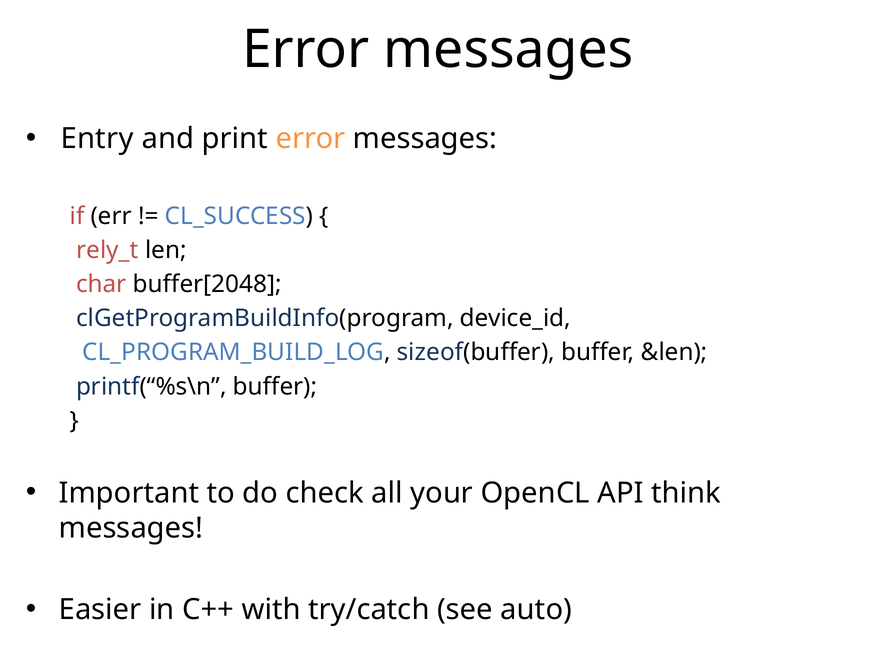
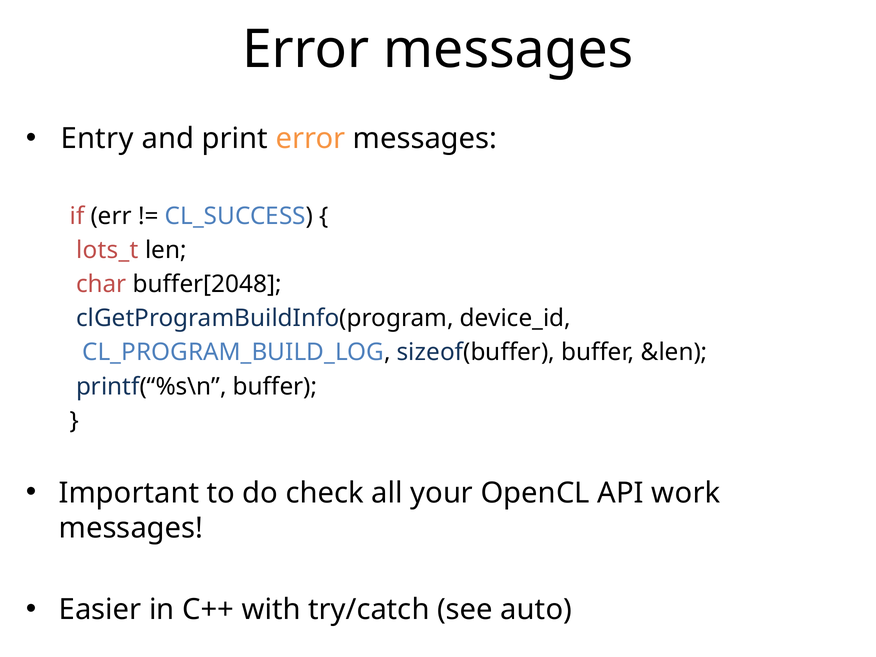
rely_t: rely_t -> lots_t (107, 250)
think: think -> work (686, 493)
